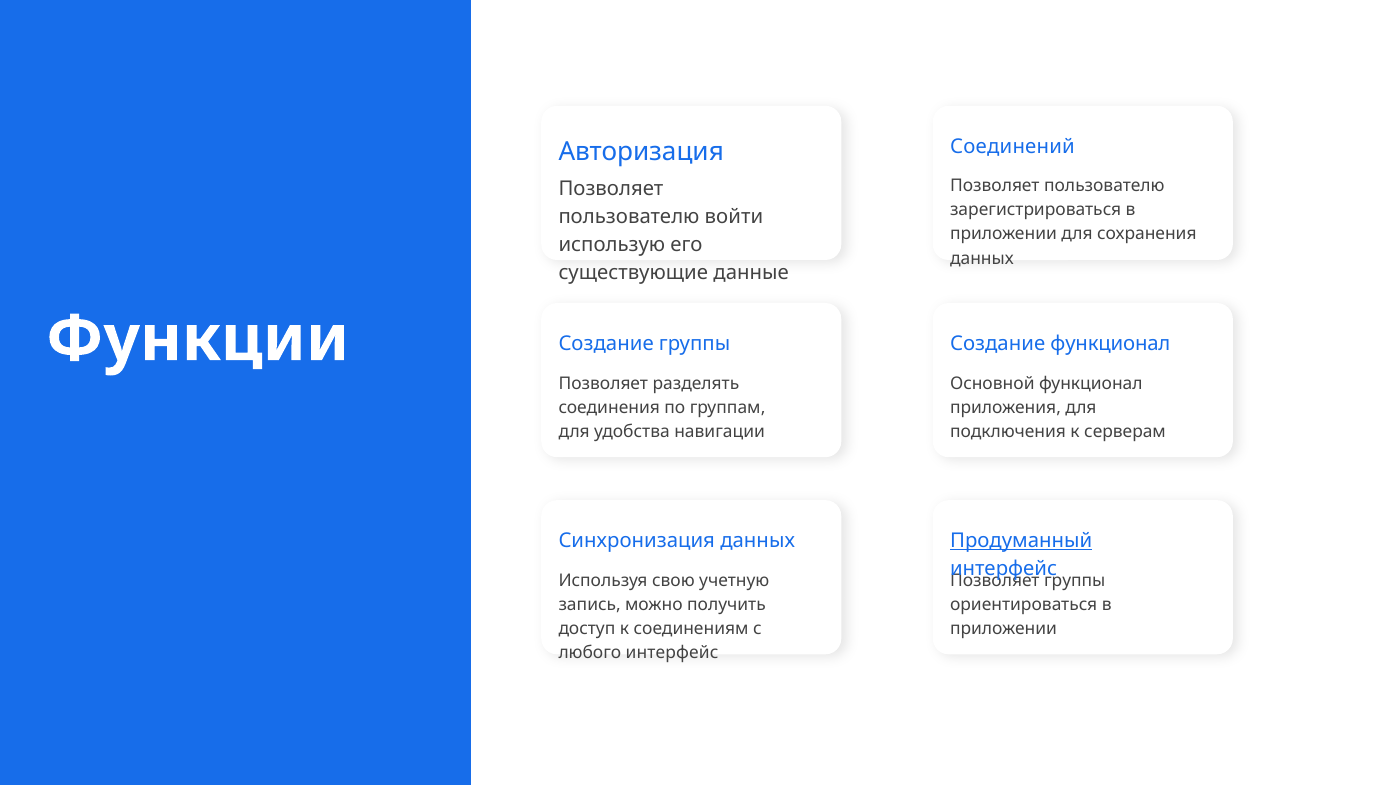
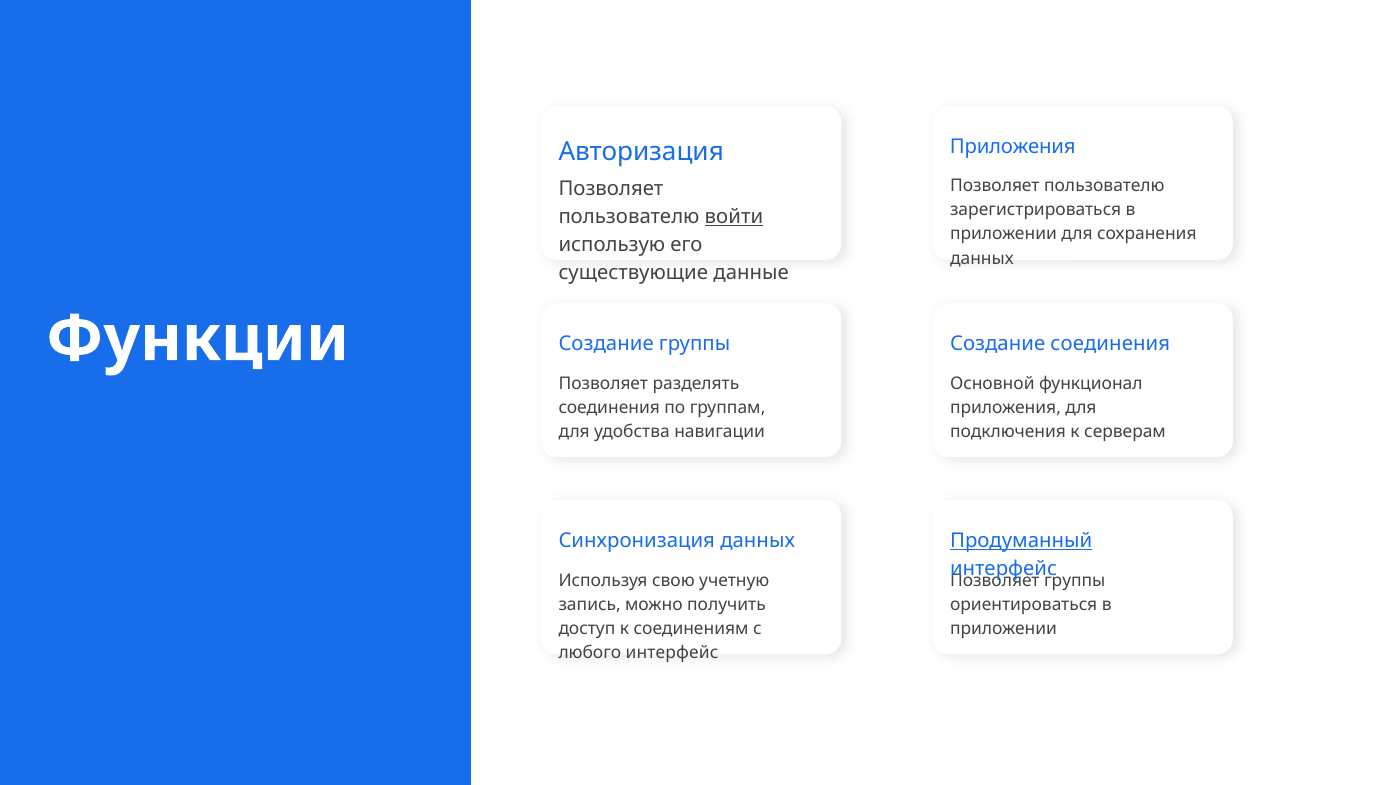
Соединений: Соединений -> Приложения (1013, 146)
войти underline: none -> present (734, 217)
Создание функционал: функционал -> соединения (1110, 344)
